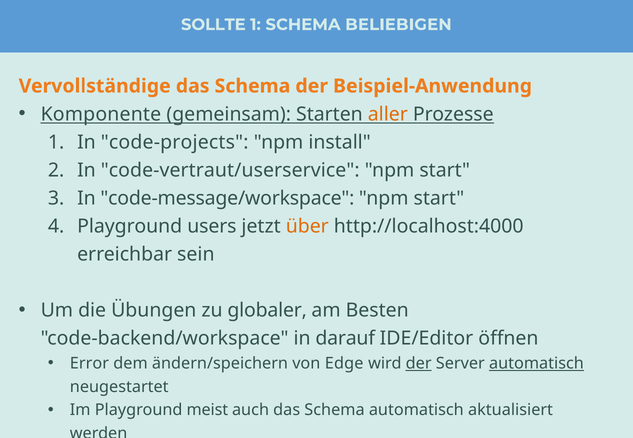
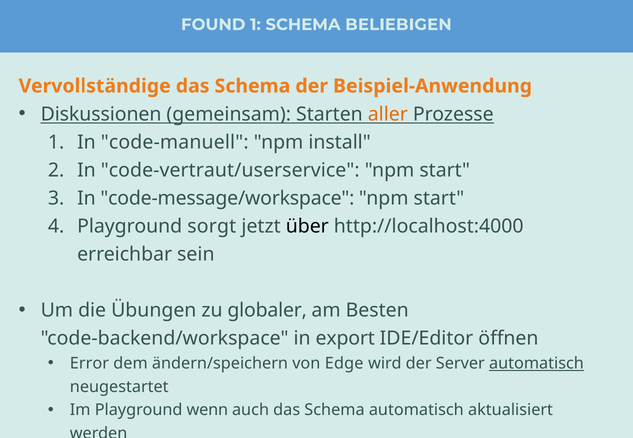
SOLLTE: SOLLTE -> FOUND (213, 25)
Komponente: Komponente -> Diskussionen (101, 114)
code-projects: code-projects -> code-manuell (175, 142)
users: users -> sorgt (212, 226)
über colour: orange -> black (307, 226)
darauf: darauf -> export (345, 339)
der underline: present -> none (419, 364)
meist: meist -> wenn (207, 410)
